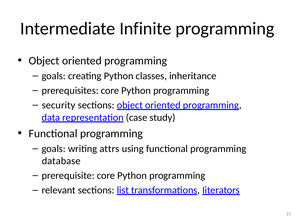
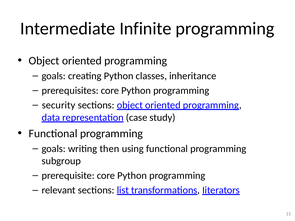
attrs: attrs -> then (109, 149)
database: database -> subgroup (61, 161)
